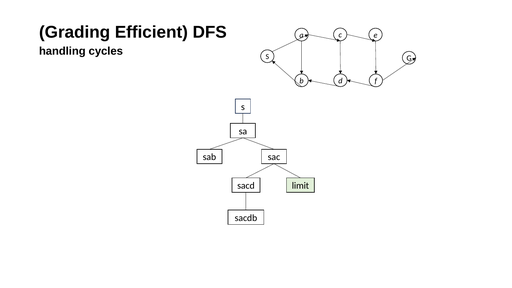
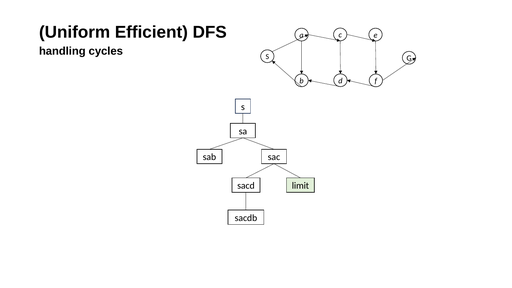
Grading: Grading -> Uniform (75, 32)
